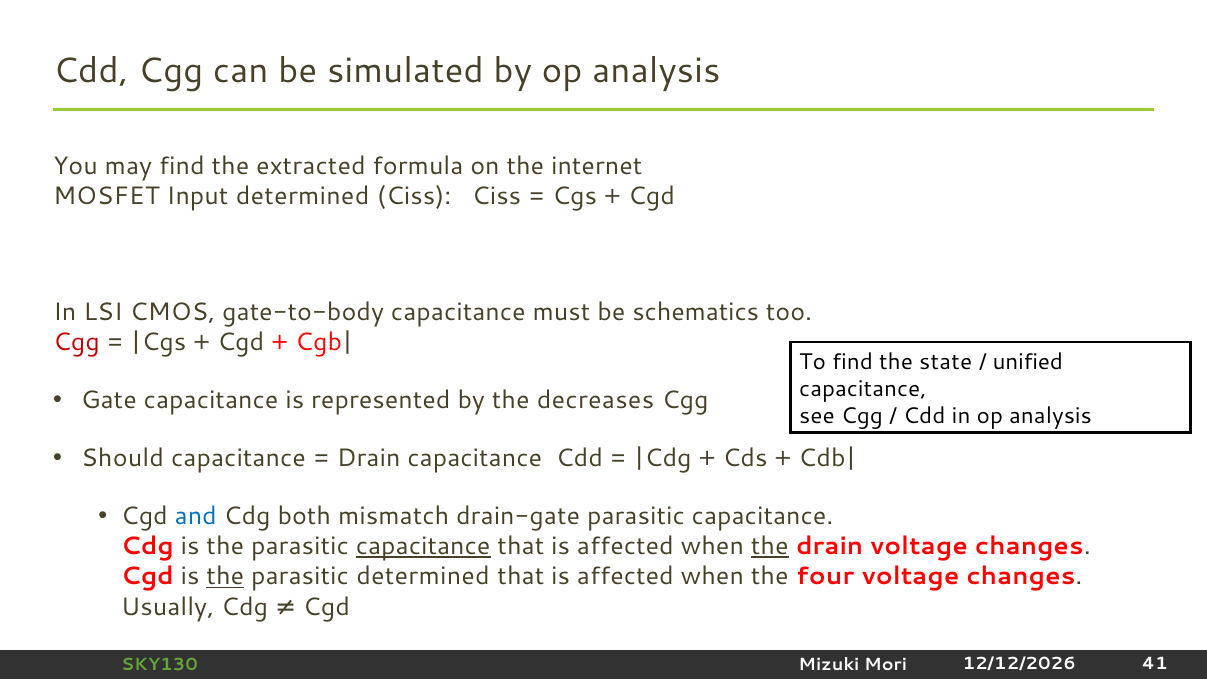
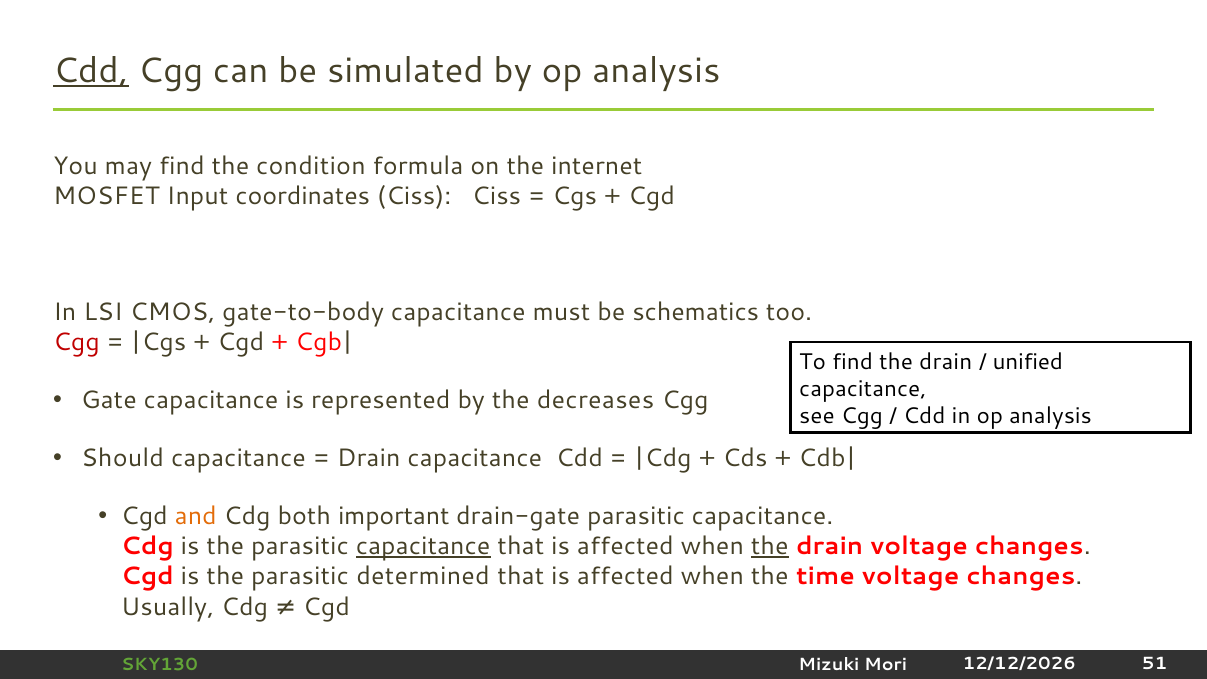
Cdd underline: none -> present (91, 71)
extracted: extracted -> condition (311, 166)
Input determined: determined -> coordinates (303, 196)
find the state: state -> drain (946, 362)
and colour: blue -> orange (196, 516)
mismatch: mismatch -> important (394, 516)
the underline: present -> none (225, 577)
four: four -> time (825, 577)
41: 41 -> 51 (1155, 664)
